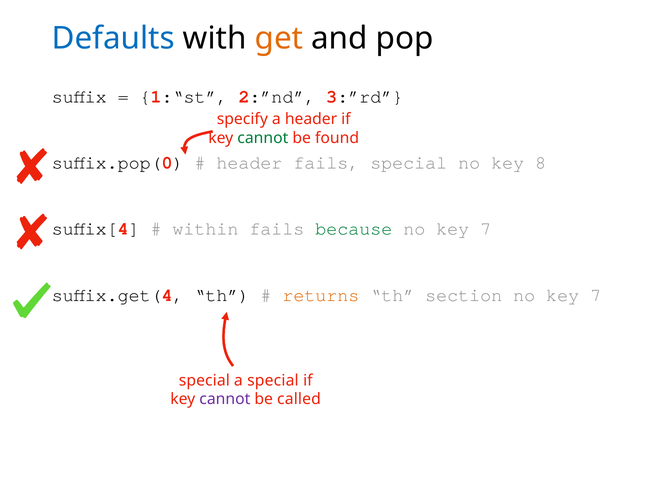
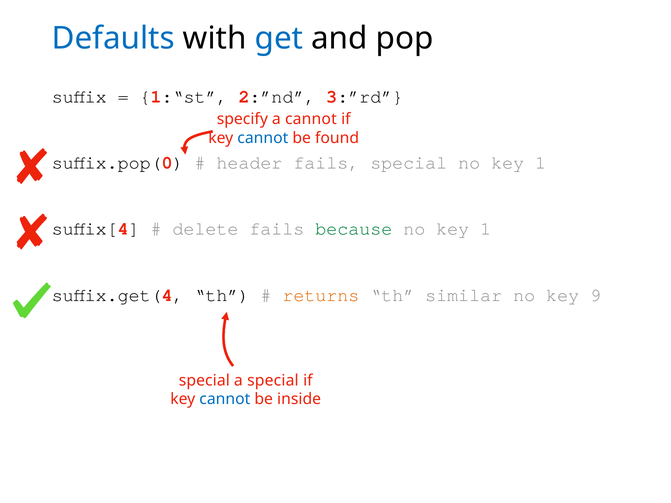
get colour: orange -> blue (279, 39)
a header: header -> cannot (311, 119)
cannot colour: green -> blue (263, 138)
8: 8 -> 1 (541, 163)
within: within -> delete (205, 229)
7: 7 -> 1 (486, 229)
section: section -> similar (464, 295)
7: 7 -> 9 (596, 295)
cannot colour: purple -> blue (225, 399)
called: called -> inside (299, 399)
